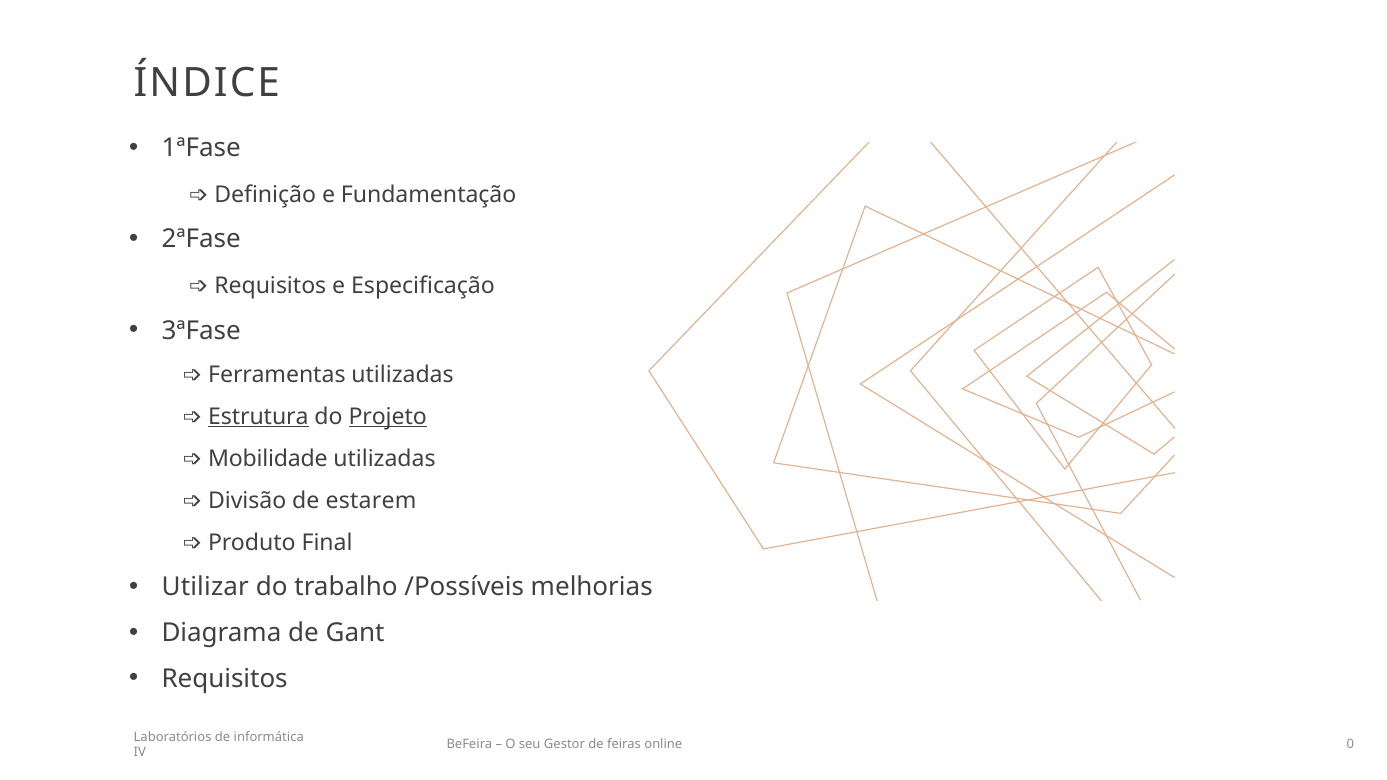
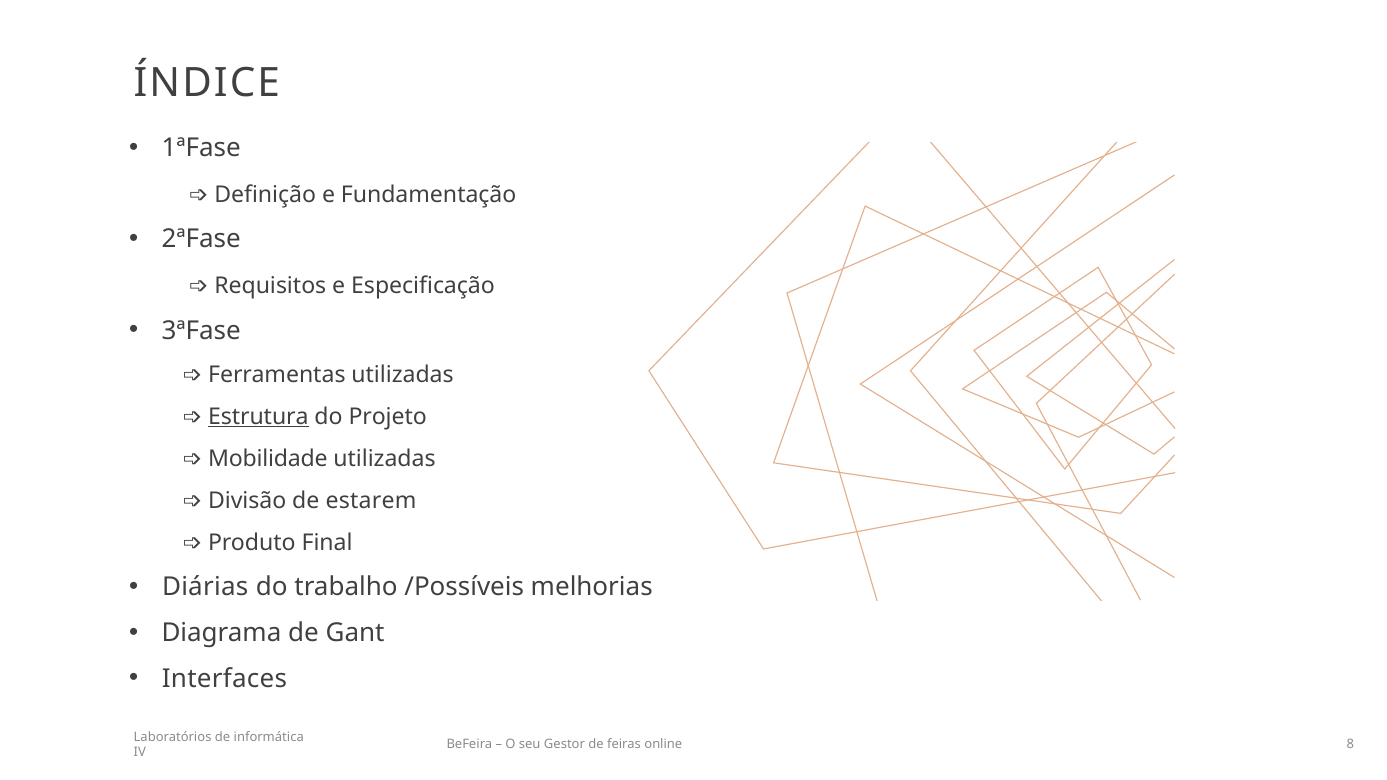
Projeto underline: present -> none (388, 417)
Utilizar: Utilizar -> Diárias (205, 587)
Requisitos: Requisitos -> Interfaces (224, 679)
0: 0 -> 8 (1350, 744)
